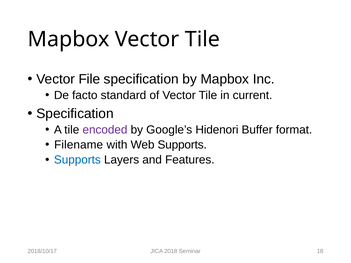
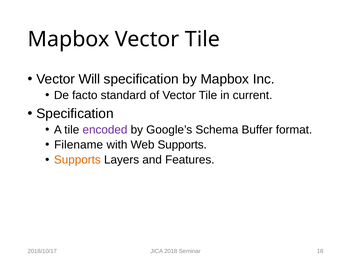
File: File -> Will (89, 79)
Hidenori: Hidenori -> Schema (217, 130)
Supports colour: blue -> orange (77, 160)
